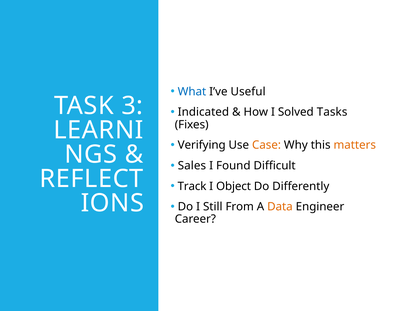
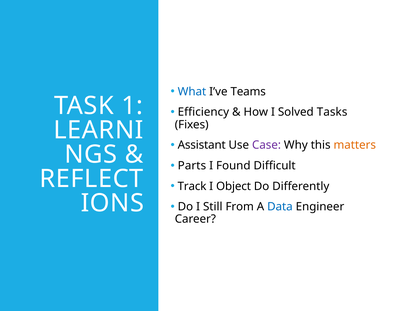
Useful: Useful -> Teams (248, 92)
3: 3 -> 1 (132, 106)
Indicated: Indicated -> Efficiency (203, 112)
Verifying: Verifying -> Assistant (202, 145)
Case colour: orange -> purple (267, 145)
Sales: Sales -> Parts (192, 166)
Data colour: orange -> blue (280, 207)
